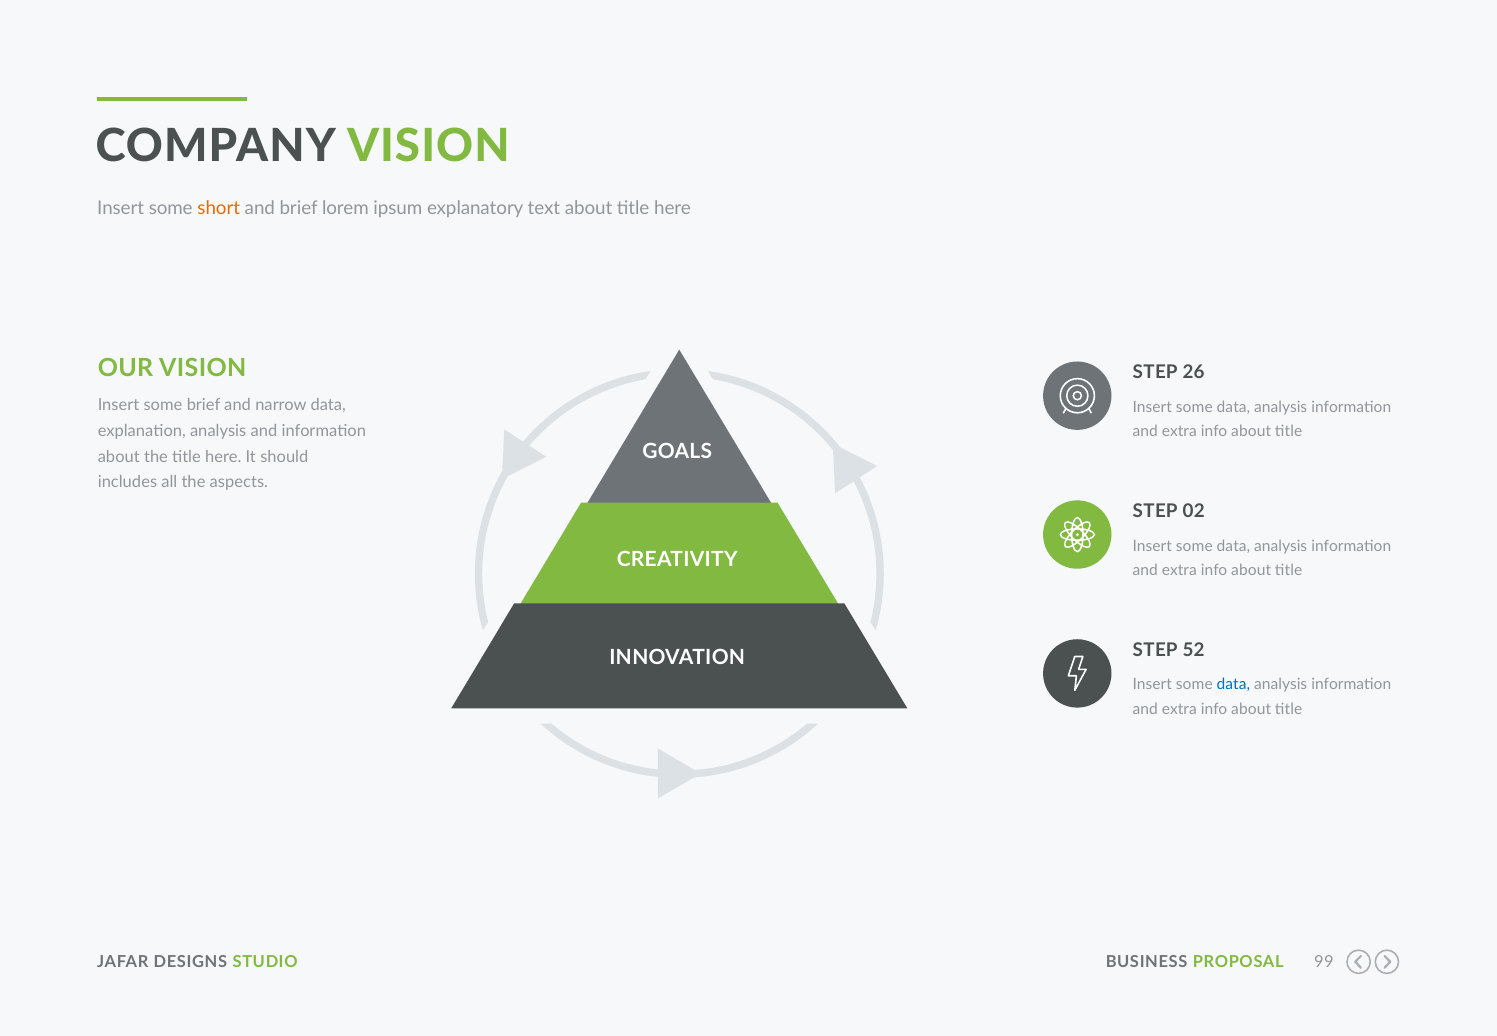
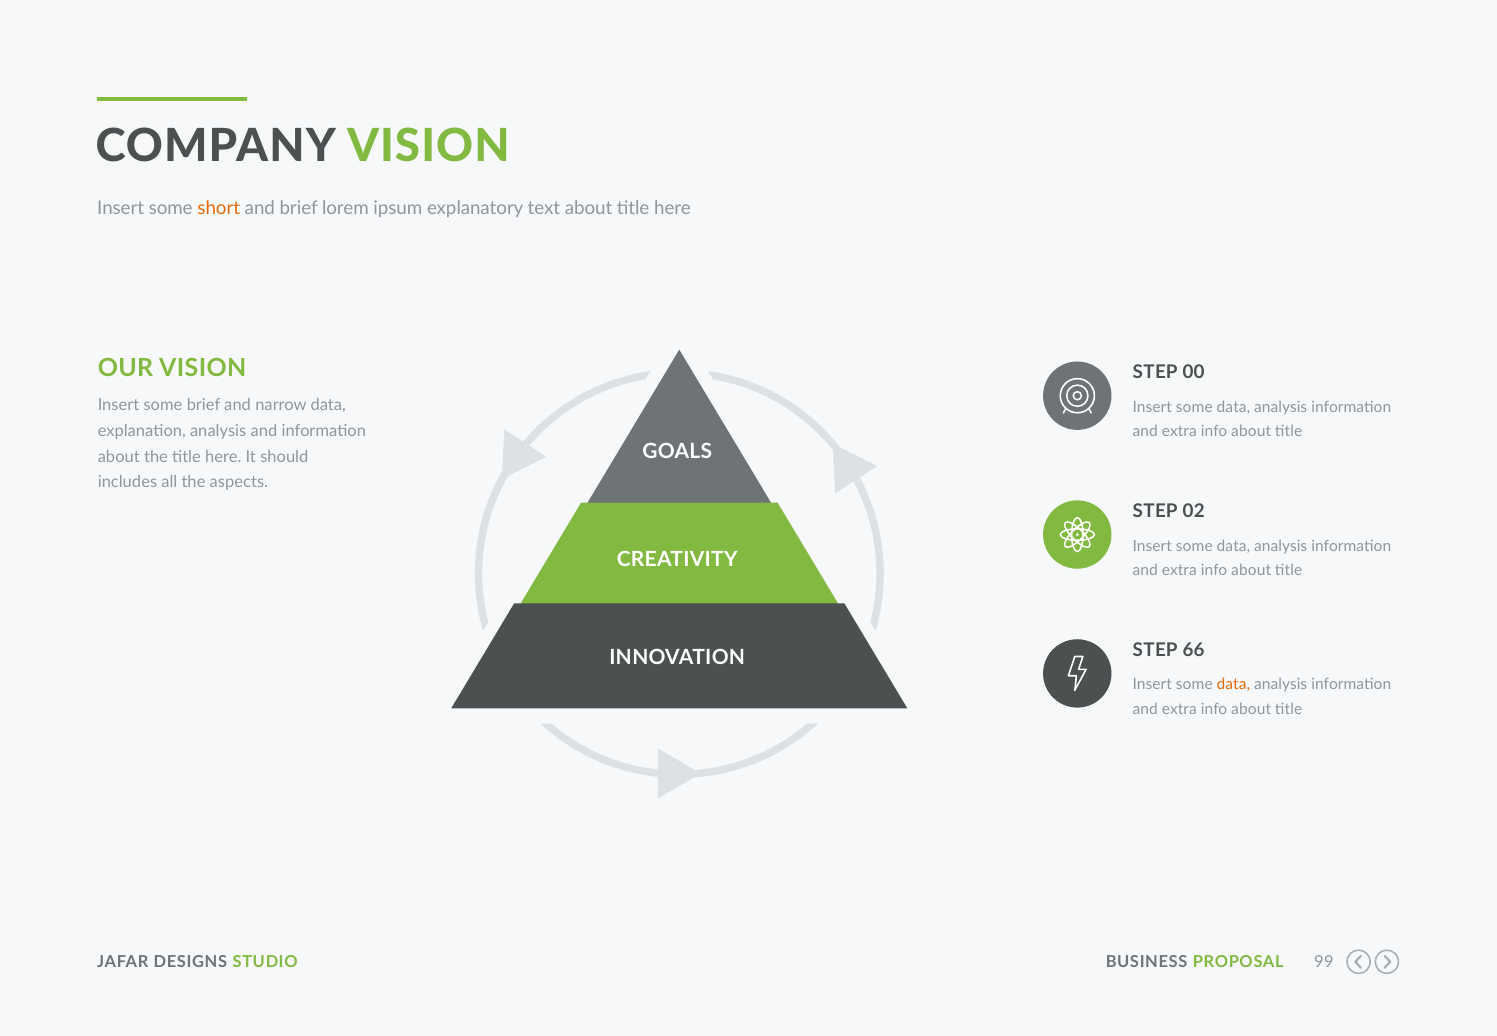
26: 26 -> 00 (1194, 372)
52: 52 -> 66 (1194, 650)
data colour: blue -> orange (1233, 685)
